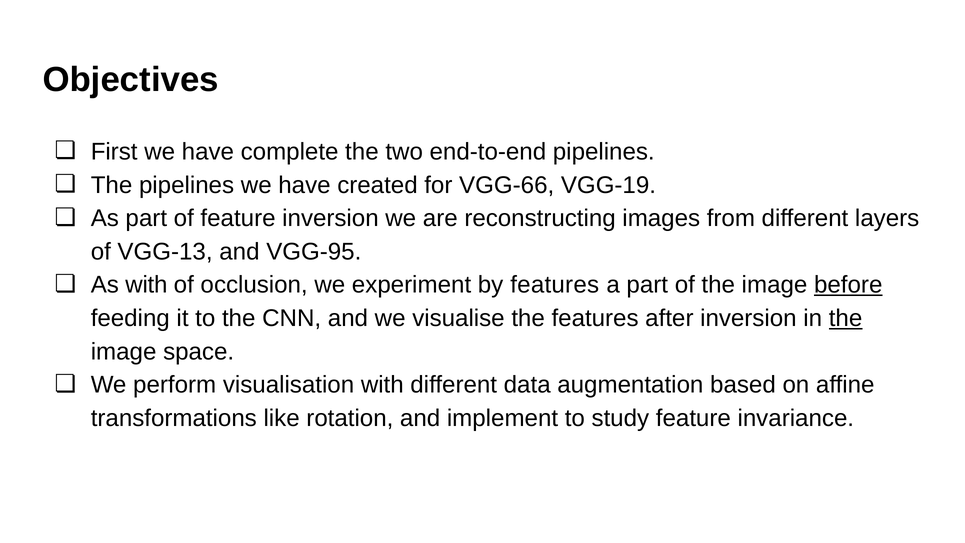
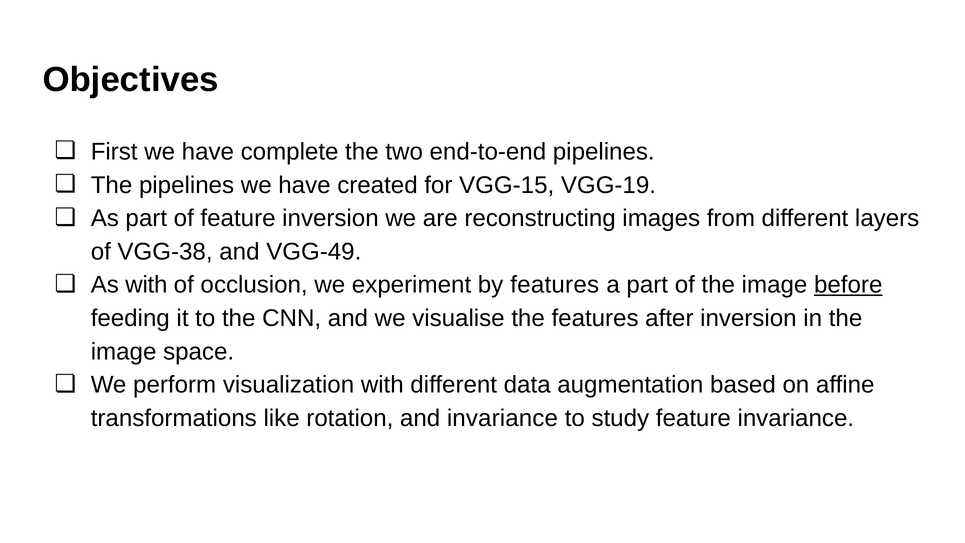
VGG-66: VGG-66 -> VGG-15 (507, 185)
VGG-13: VGG-13 -> VGG-38 (165, 252)
VGG-95: VGG-95 -> VGG-49 (314, 252)
the underline: present -> none (846, 318)
visualisation: visualisation -> visualization (289, 385)
and implement: implement -> invariance (502, 418)
